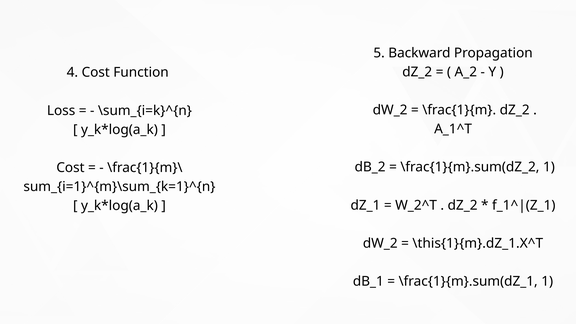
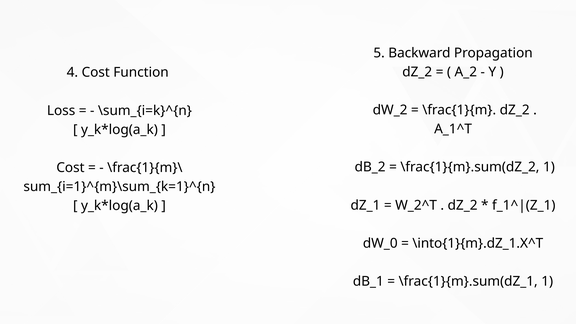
dW_2: dW_2 -> dW_0 (380, 243)
\this{1}{m}.dZ_1.X^T: \this{1}{m}.dZ_1.X^T -> \into{1}{m}.dZ_1.X^T (478, 243)
